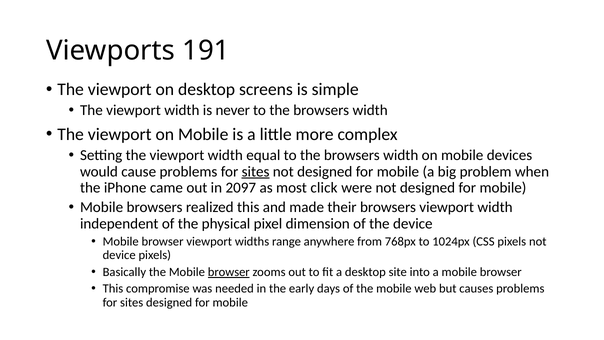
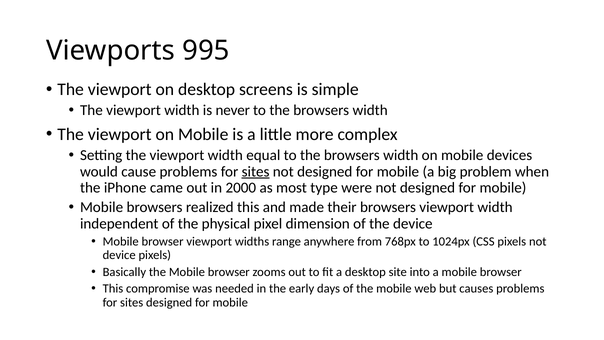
191: 191 -> 995 (206, 51)
2097: 2097 -> 2000 (241, 188)
click: click -> type (324, 188)
browser underline: present -> none (229, 272)
